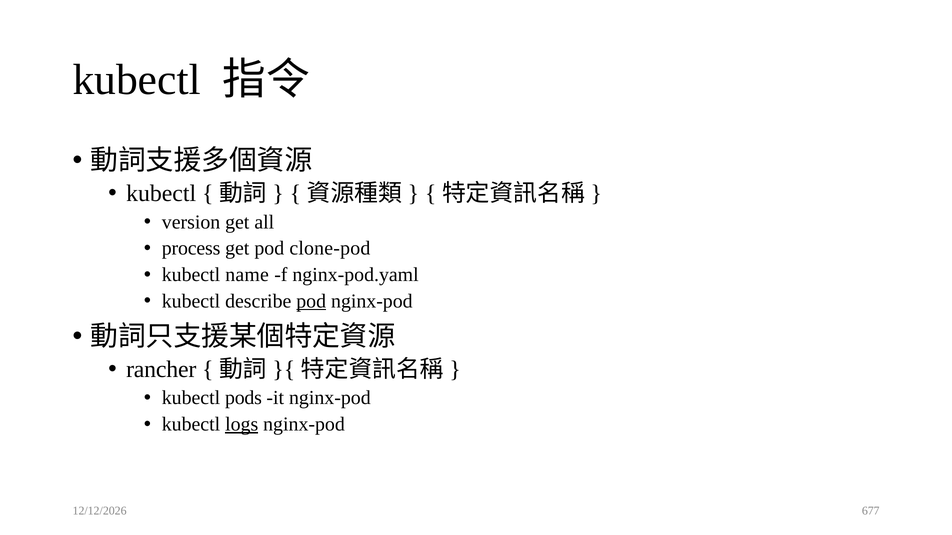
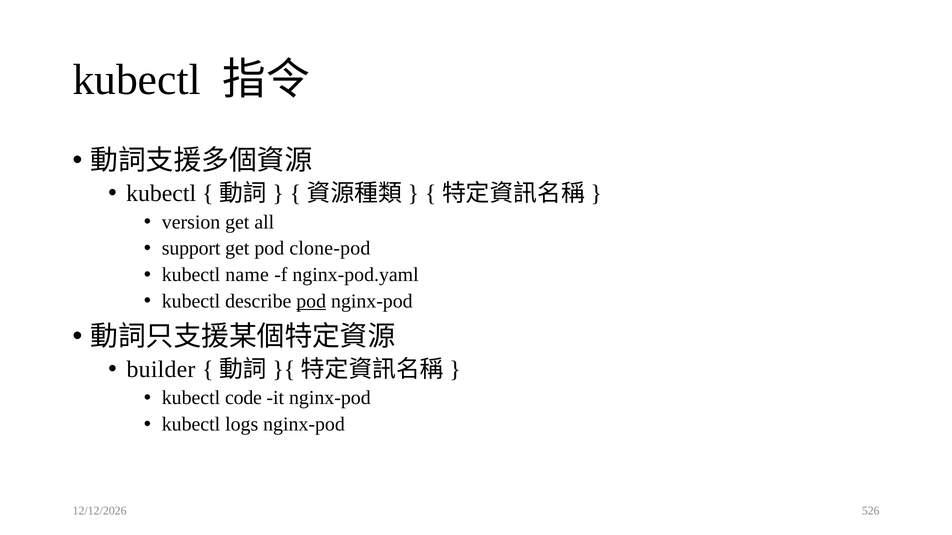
process: process -> support (191, 249)
rancher: rancher -> builder (161, 370)
pods: pods -> code (243, 398)
logs underline: present -> none (242, 425)
677: 677 -> 526 (871, 511)
